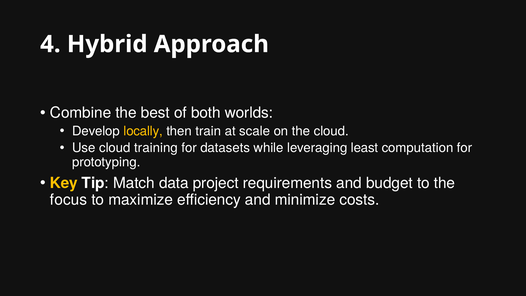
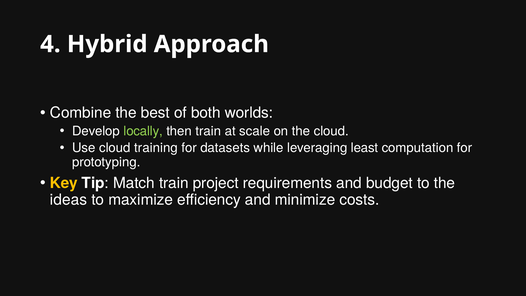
locally colour: yellow -> light green (143, 131)
Match data: data -> train (174, 183)
focus: focus -> ideas (69, 200)
